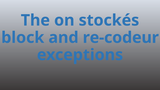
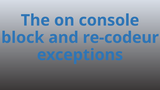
stockés: stockés -> console (109, 20)
